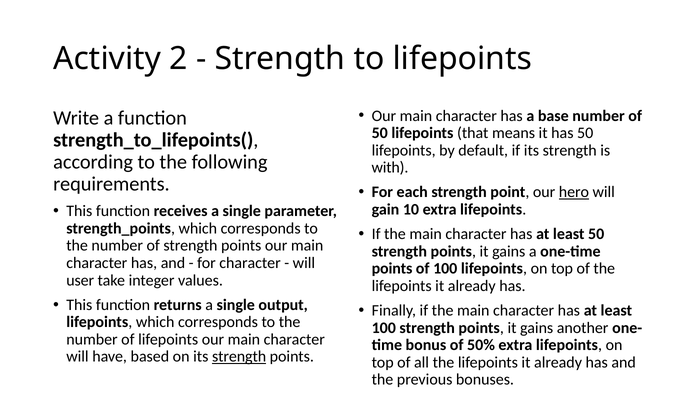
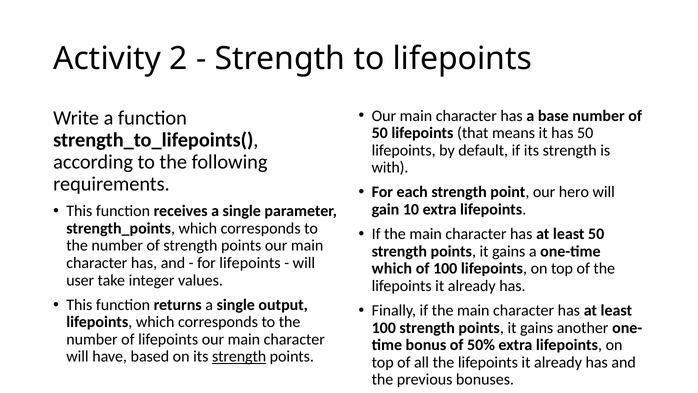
hero underline: present -> none (574, 192)
for character: character -> lifepoints (250, 263)
points: points -> which (392, 268)
